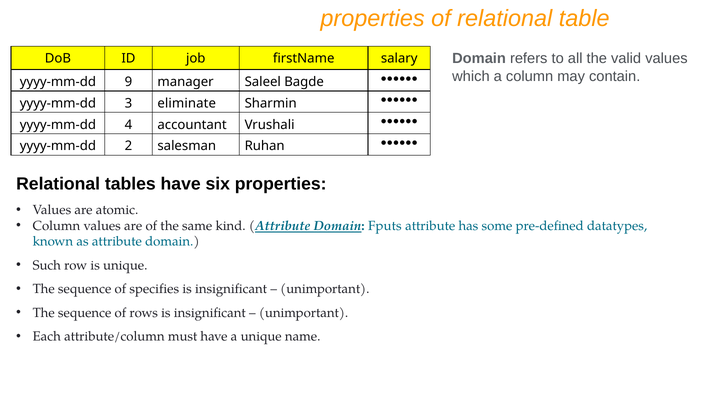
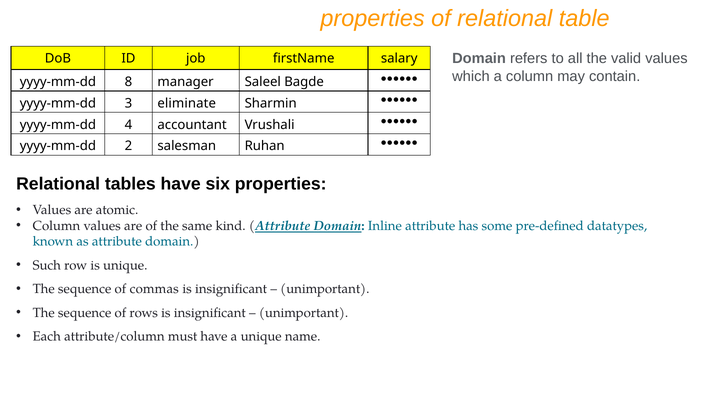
9: 9 -> 8 (129, 82)
Fputs: Fputs -> Inline (385, 225)
specifies: specifies -> commas (154, 289)
